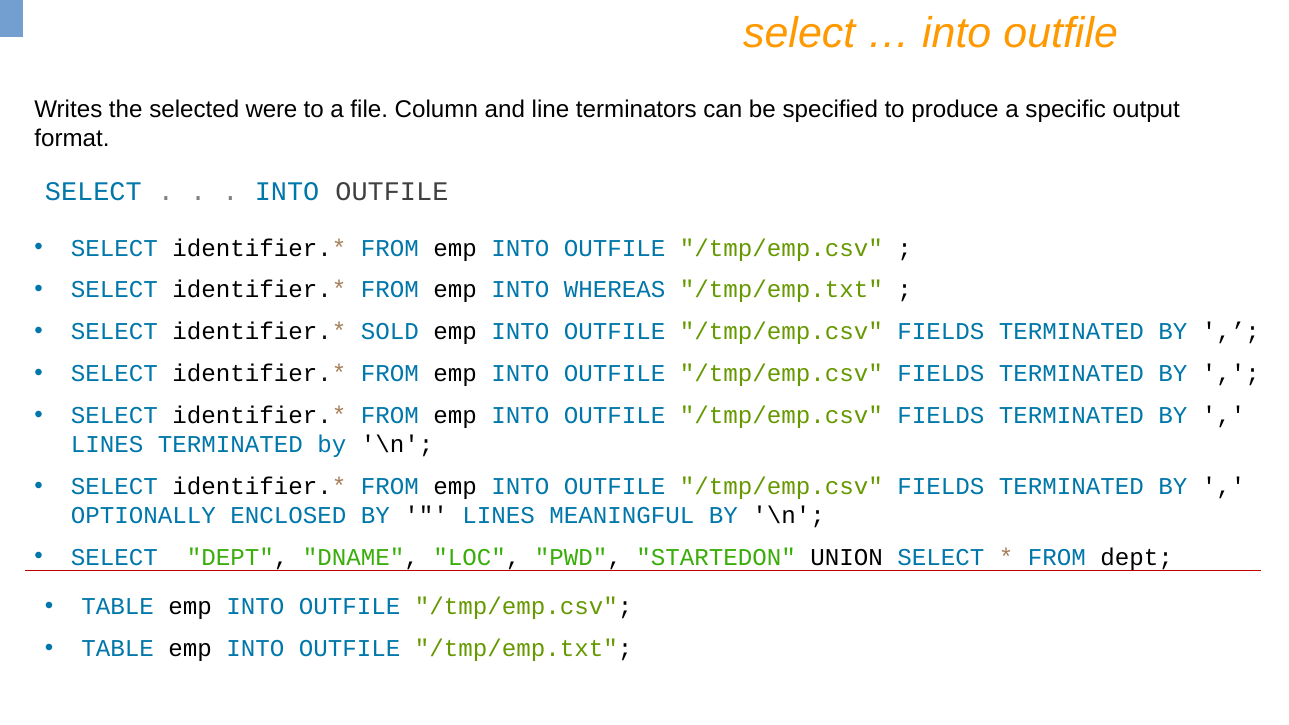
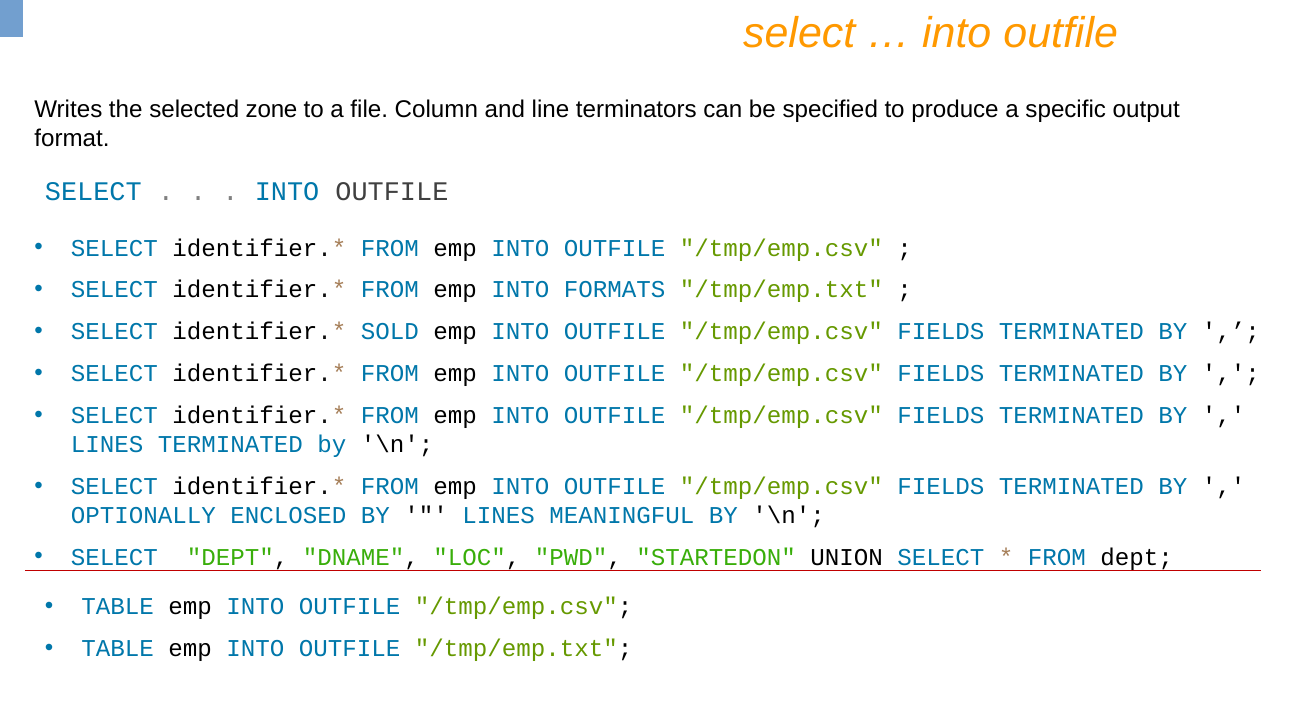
were: were -> zone (272, 110)
WHEREAS: WHEREAS -> FORMATS (615, 290)
